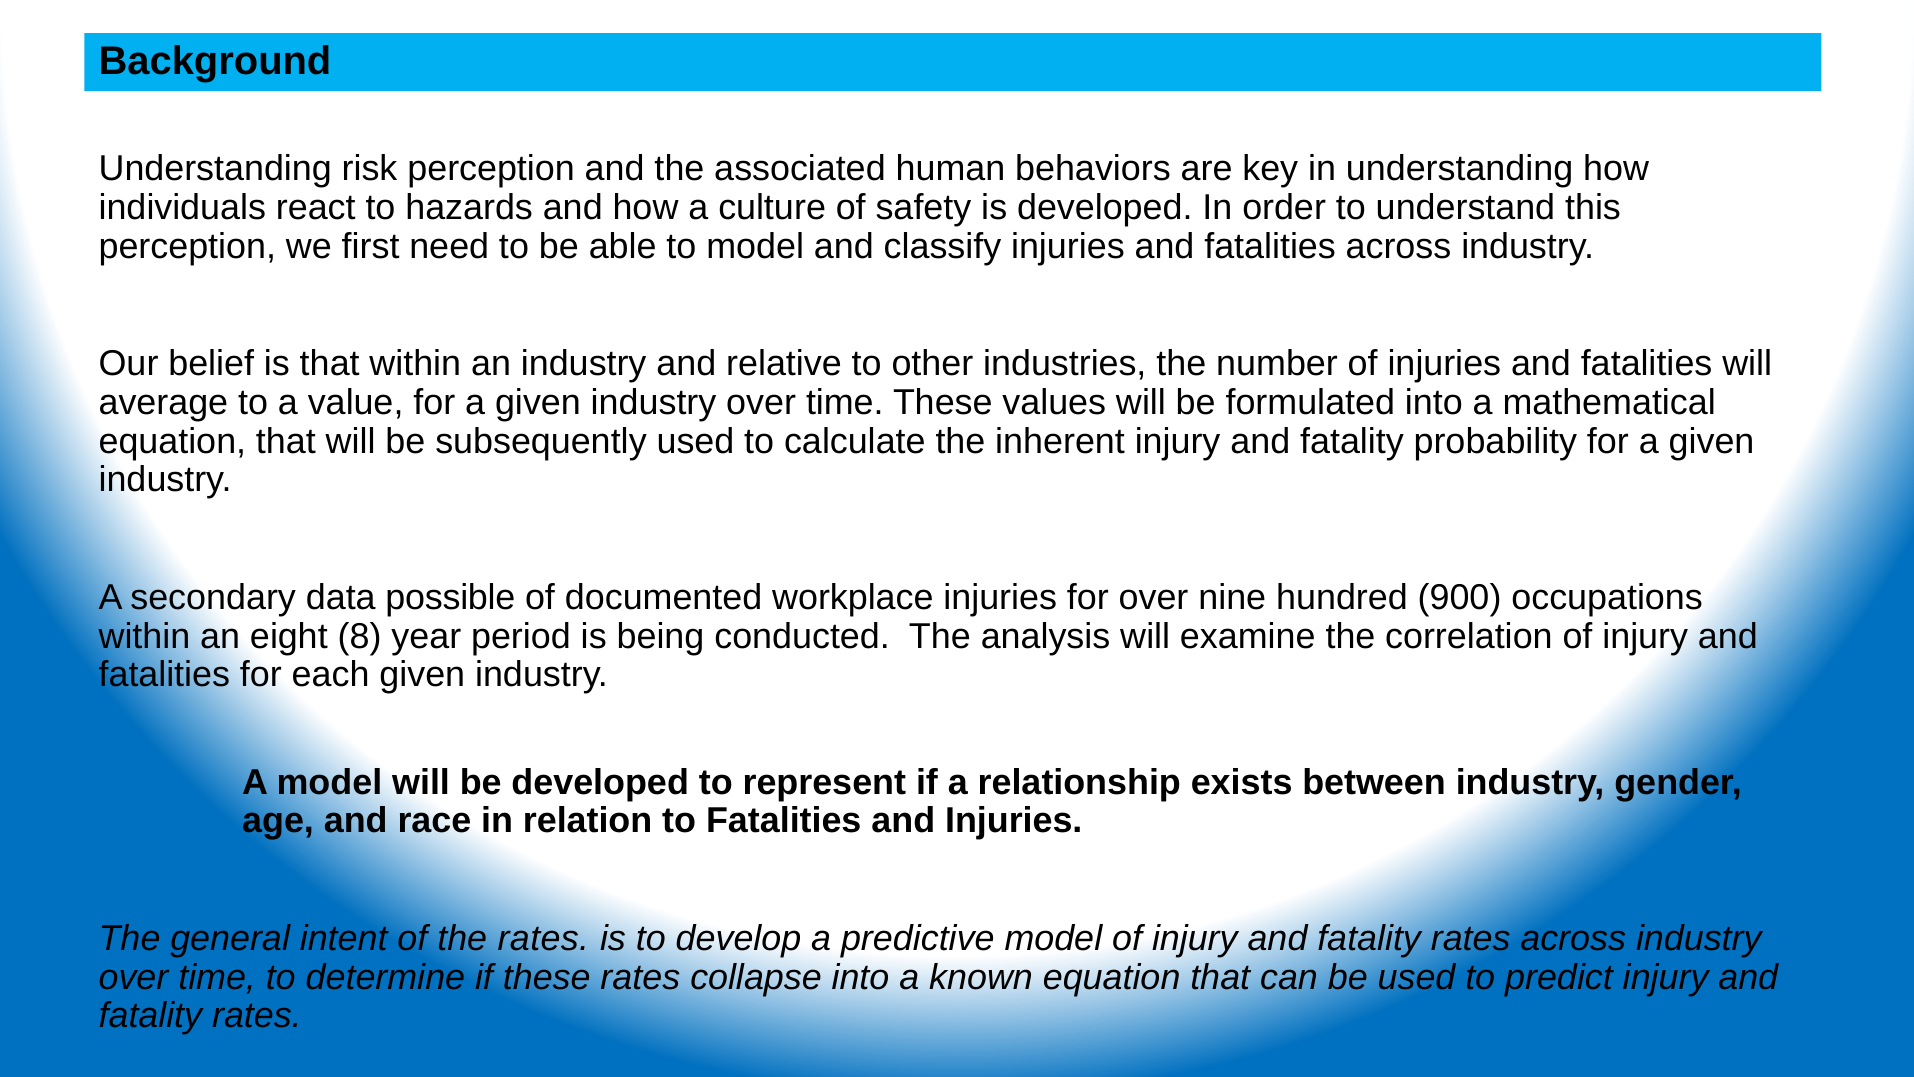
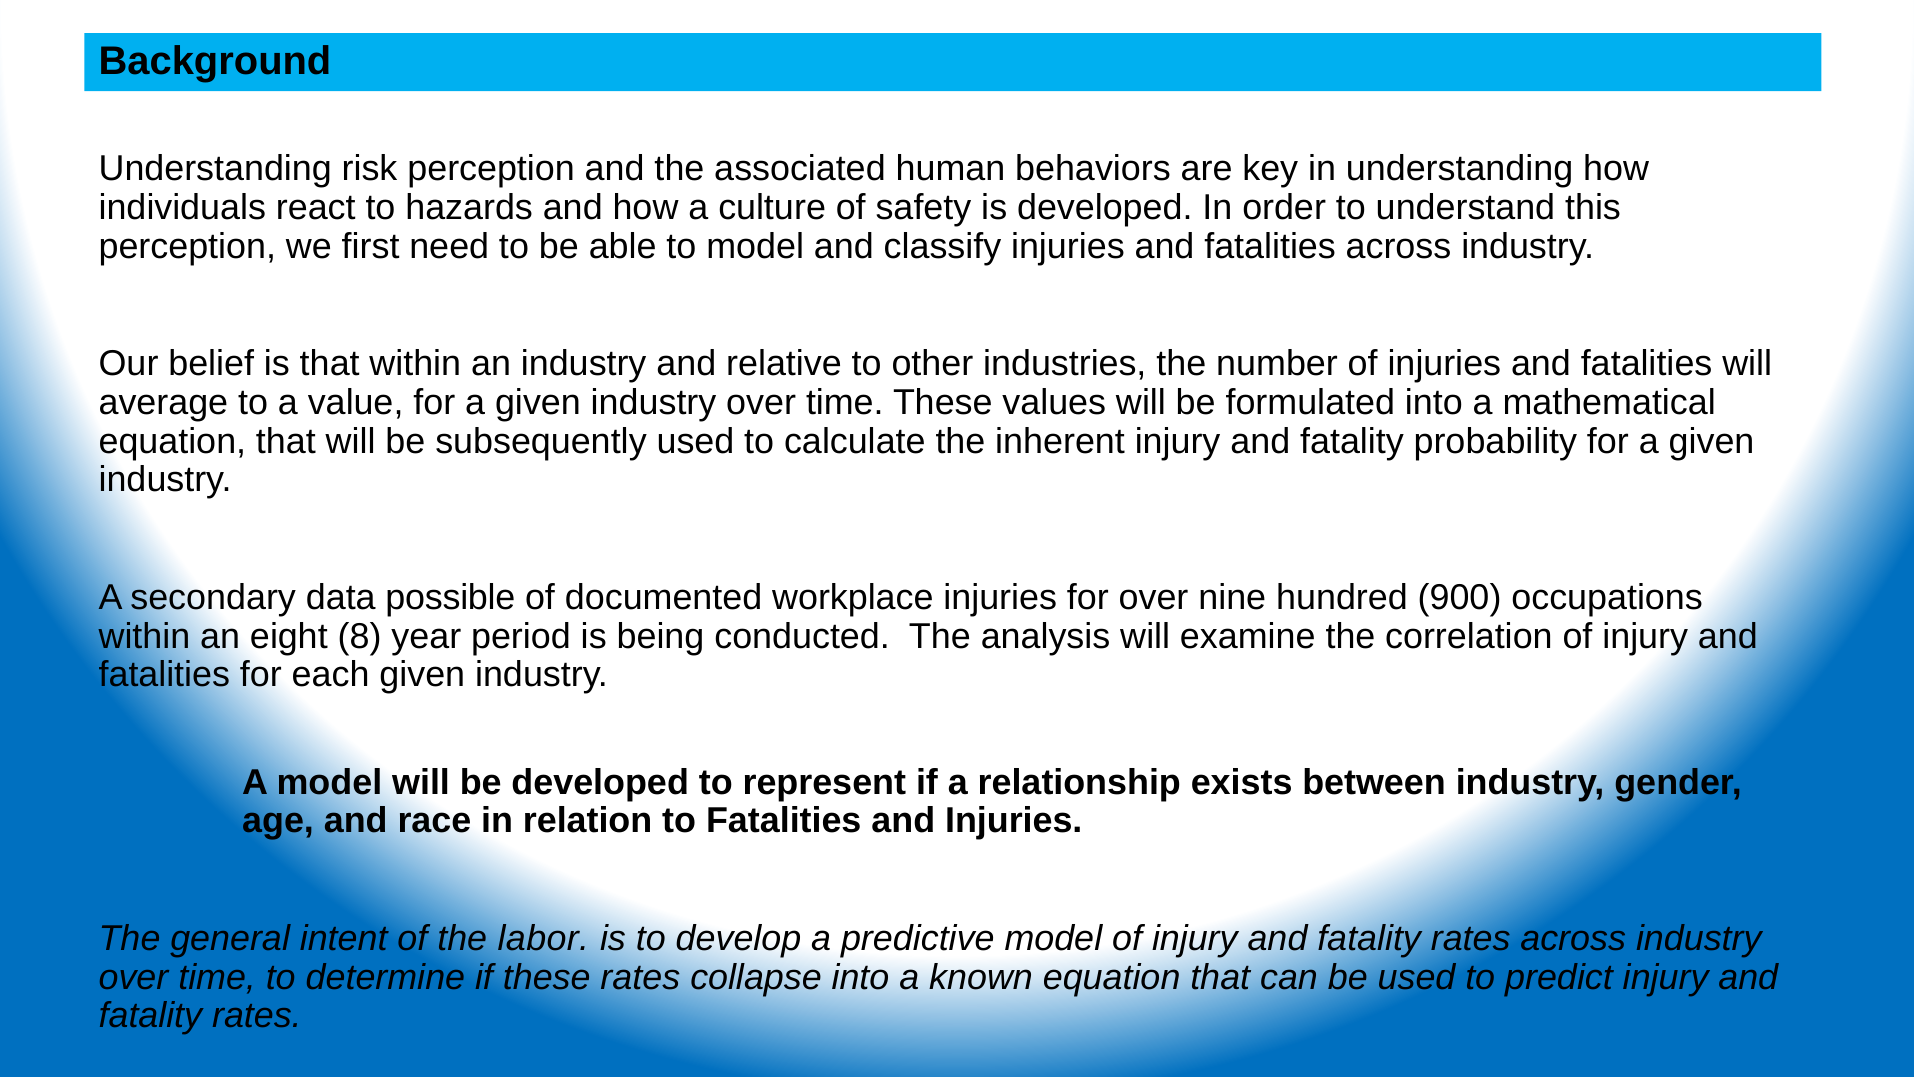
the rates: rates -> labor (543, 938)
